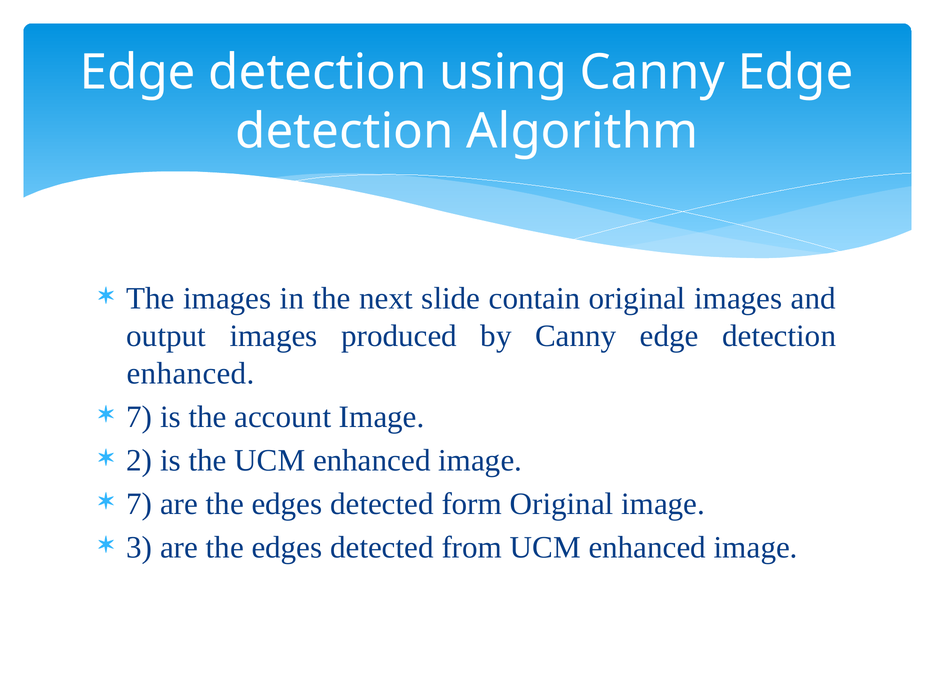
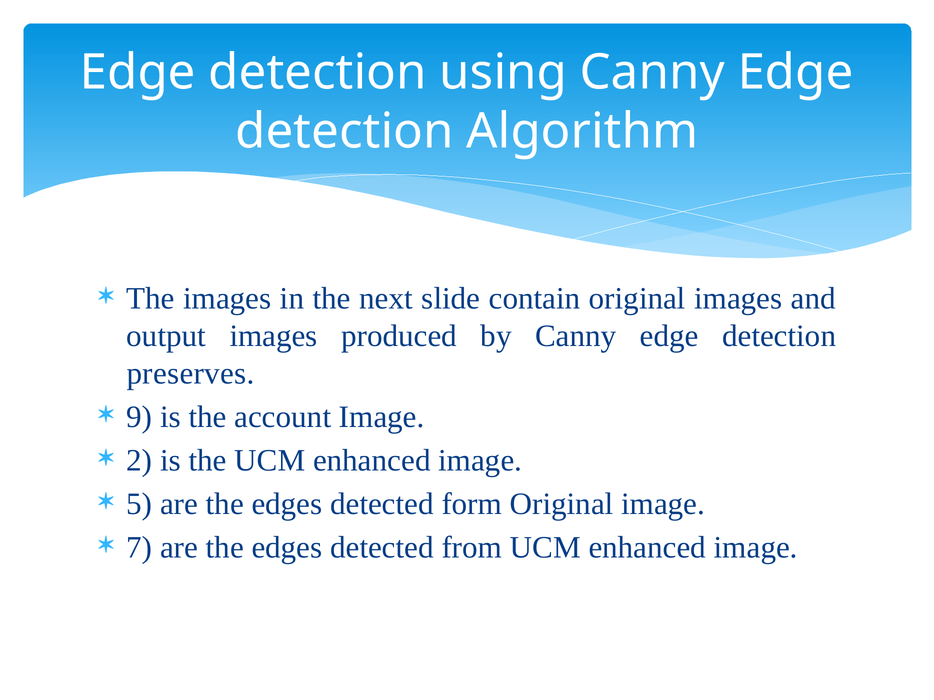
enhanced: enhanced -> preserves (191, 374)
7: 7 -> 9 (139, 417)
7: 7 -> 5 (139, 504)
3: 3 -> 7 (139, 548)
